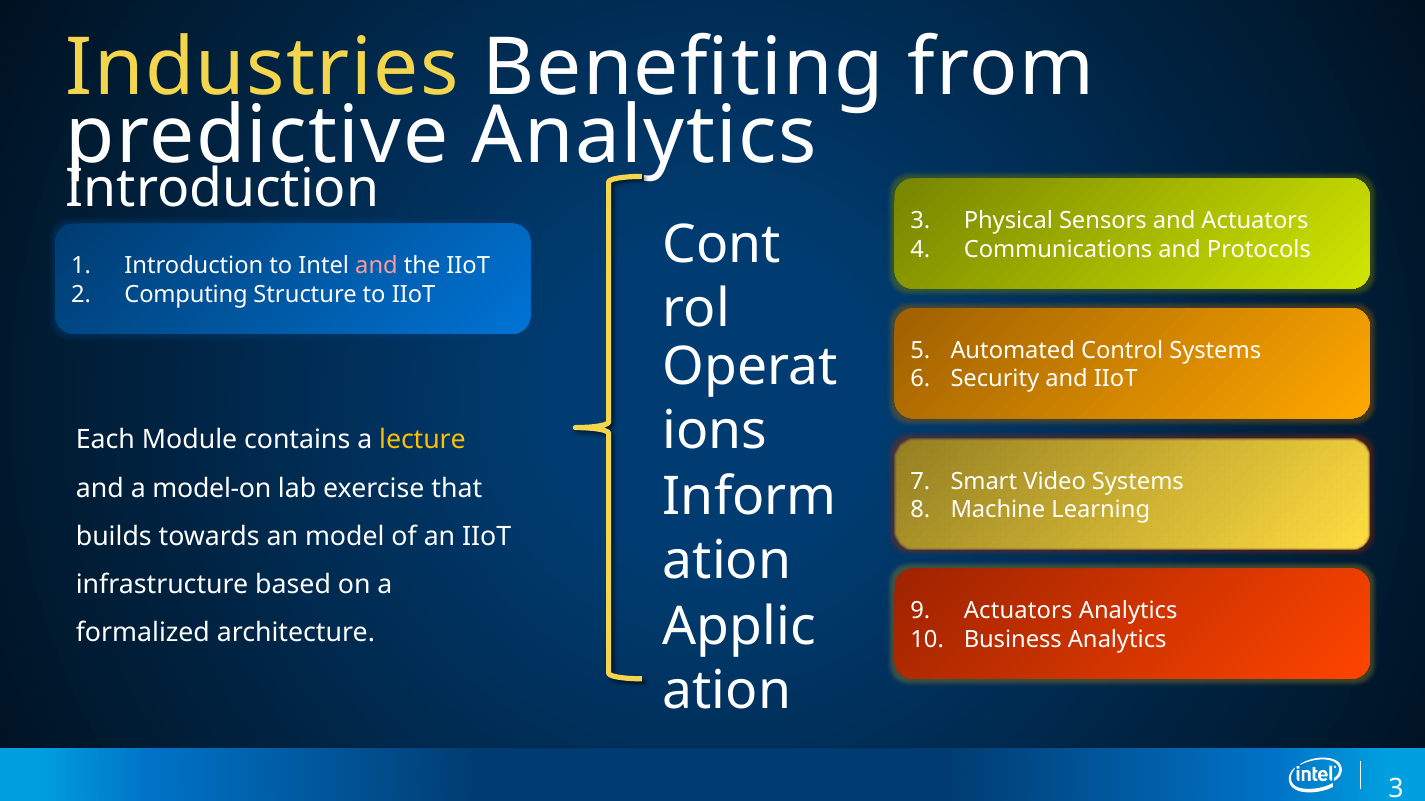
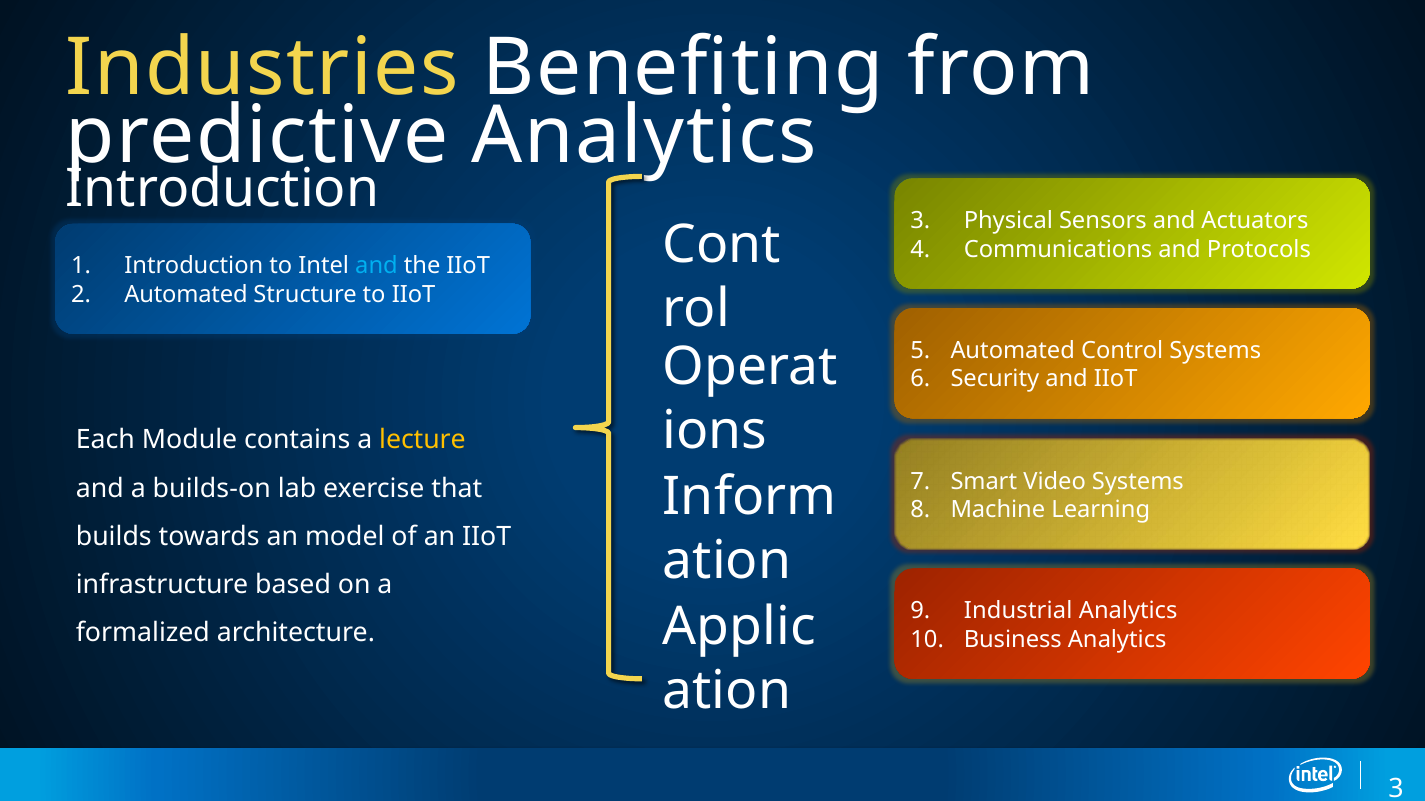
and colour: pink -> light blue (376, 266)
Computing: Computing -> Automated (186, 295)
model-on: model-on -> builds-on (212, 489)
Actuators: Actuators -> Industrial (1018, 611)
